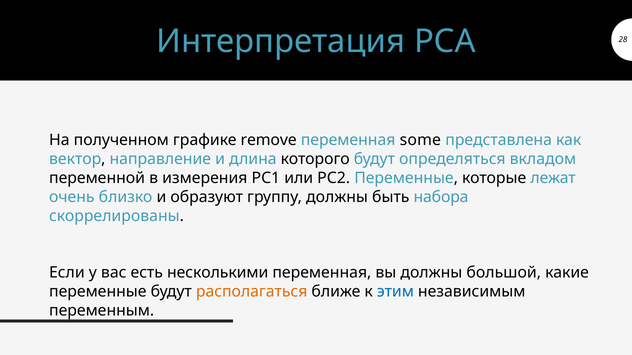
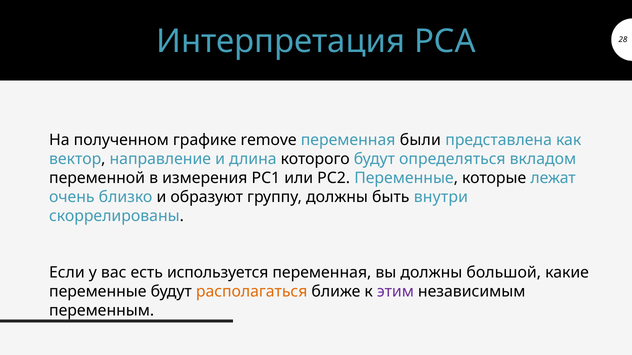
some: some -> были (420, 140)
набора: набора -> внутри (441, 197)
несколькими: несколькими -> используется (218, 273)
этим colour: blue -> purple (395, 292)
